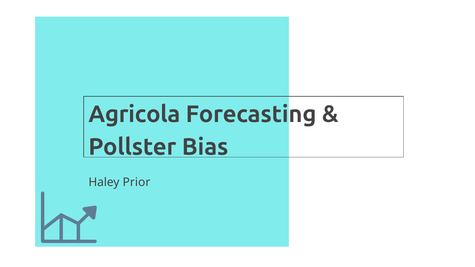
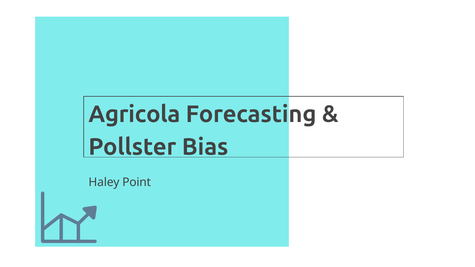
Prior: Prior -> Point (137, 182)
